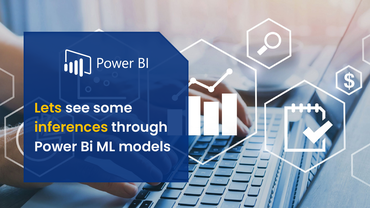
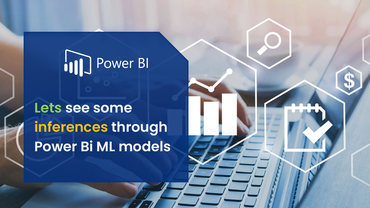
Lets colour: yellow -> light green (48, 108)
